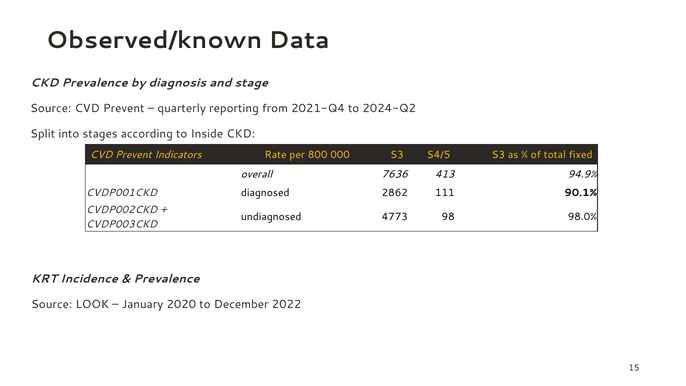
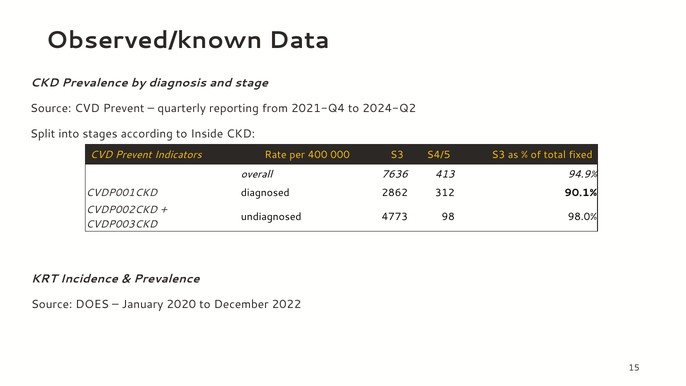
800: 800 -> 400 (318, 155)
111: 111 -> 312 (445, 193)
LOOK: LOOK -> DOES (92, 304)
